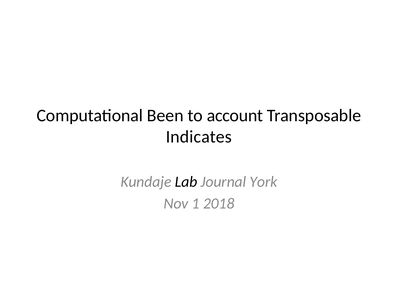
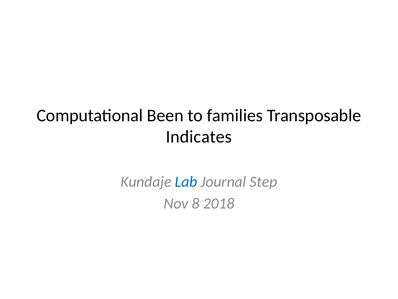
account: account -> families (235, 115)
Lab colour: black -> blue (186, 182)
York: York -> Step (263, 182)
1: 1 -> 8 (196, 203)
